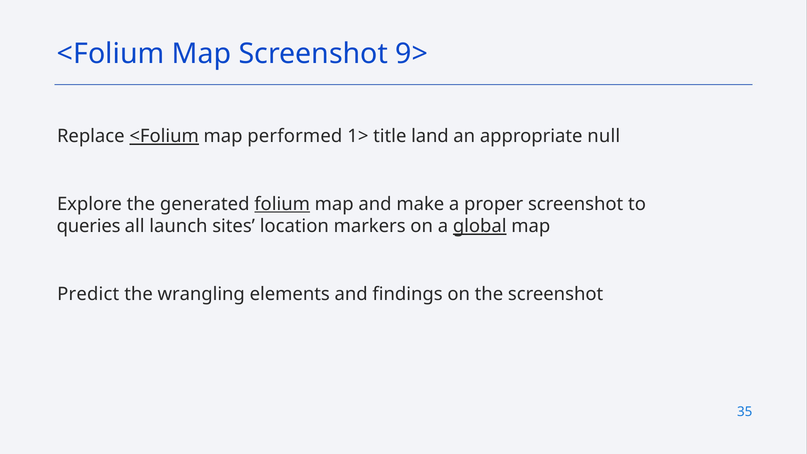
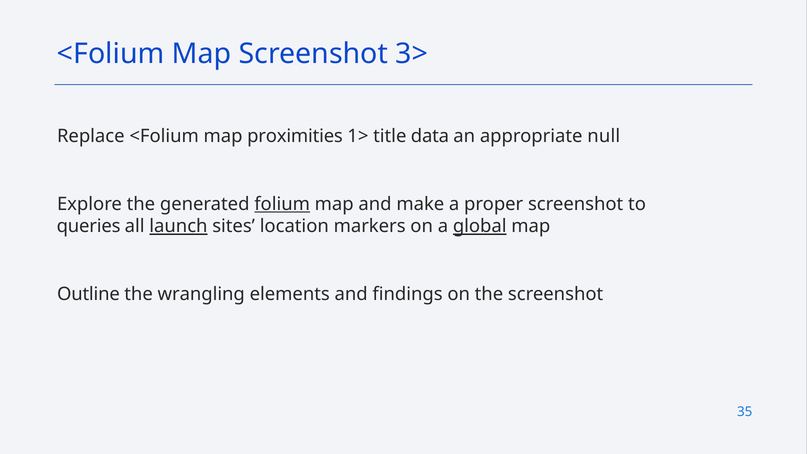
9>: 9> -> 3> (412, 54)
<Folium underline: present -> none (164, 136)
performed: performed -> proximities (295, 136)
land: land -> data (430, 136)
launch underline: none -> present (178, 226)
Predict: Predict -> Outline (88, 294)
